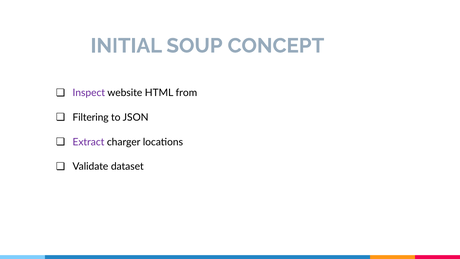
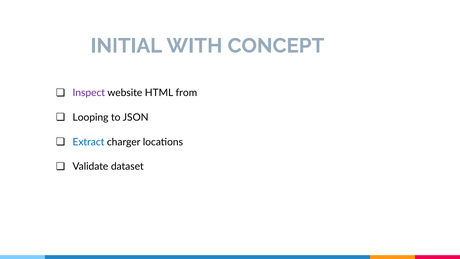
SOUP: SOUP -> WITH (194, 46)
Filtering: Filtering -> Looping (91, 117)
Extract colour: purple -> blue (88, 142)
